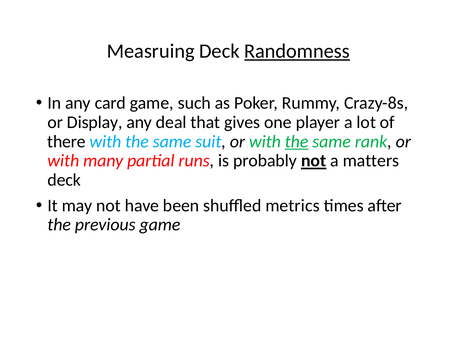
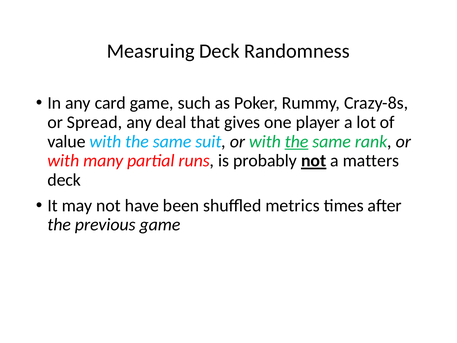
Randomness underline: present -> none (297, 51)
Display: Display -> Spread (95, 122)
there: there -> value (66, 141)
